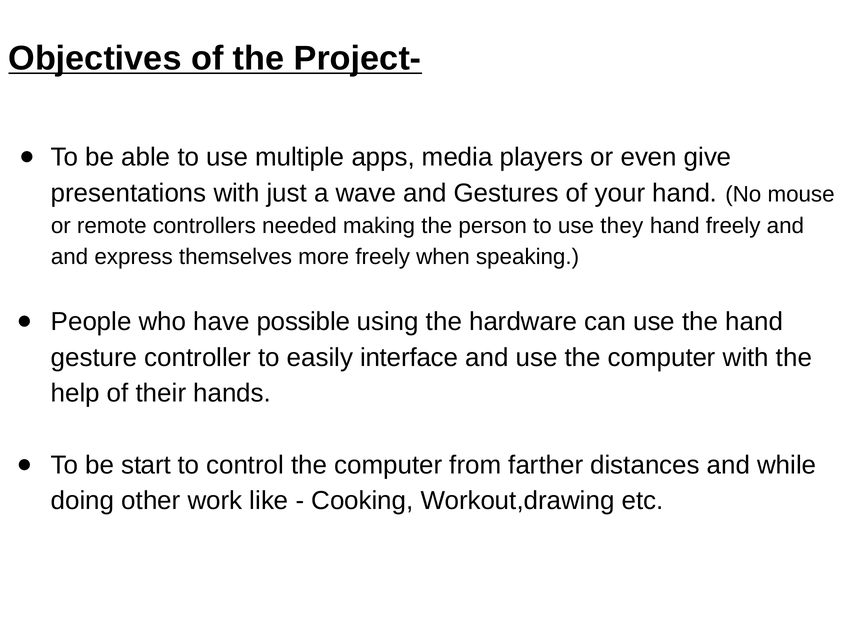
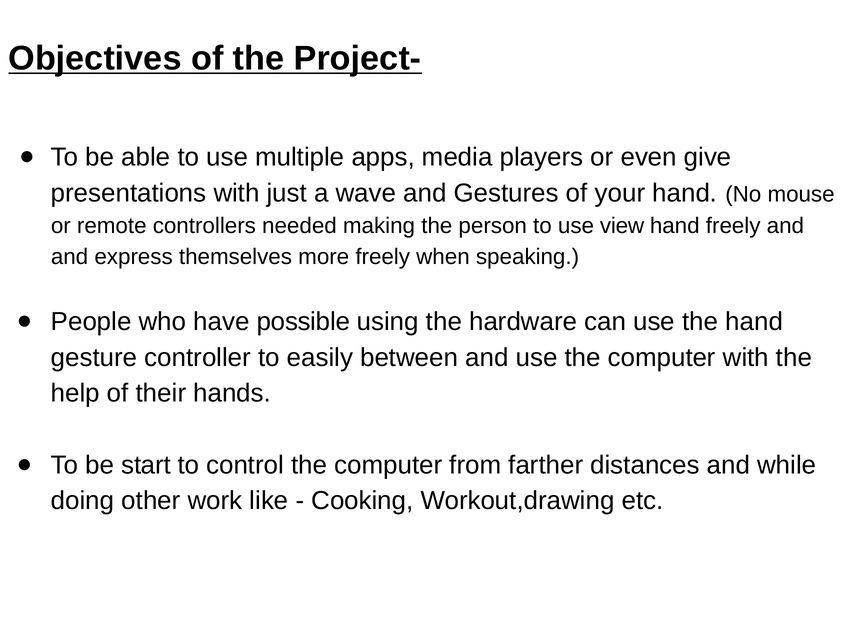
they: they -> view (622, 226)
interface: interface -> between (409, 357)
